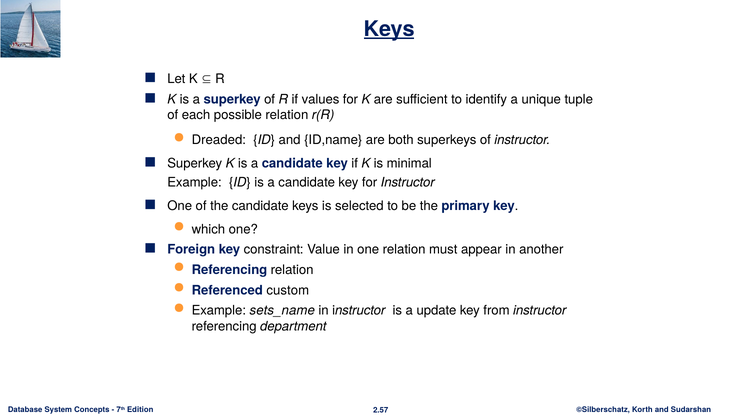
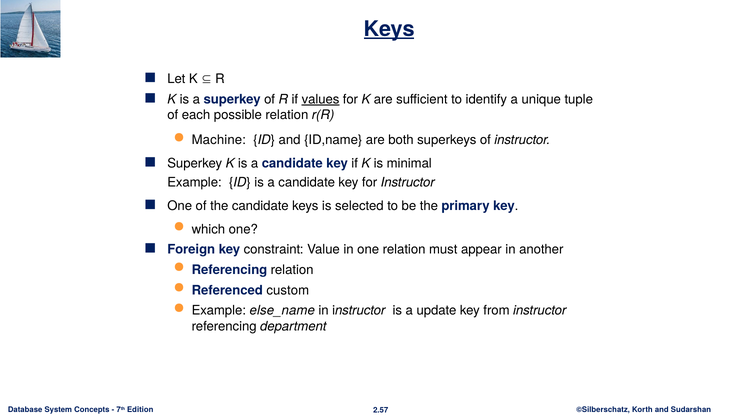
values underline: none -> present (321, 99)
Dreaded: Dreaded -> Machine (219, 140)
sets_name: sets_name -> else_name (282, 311)
